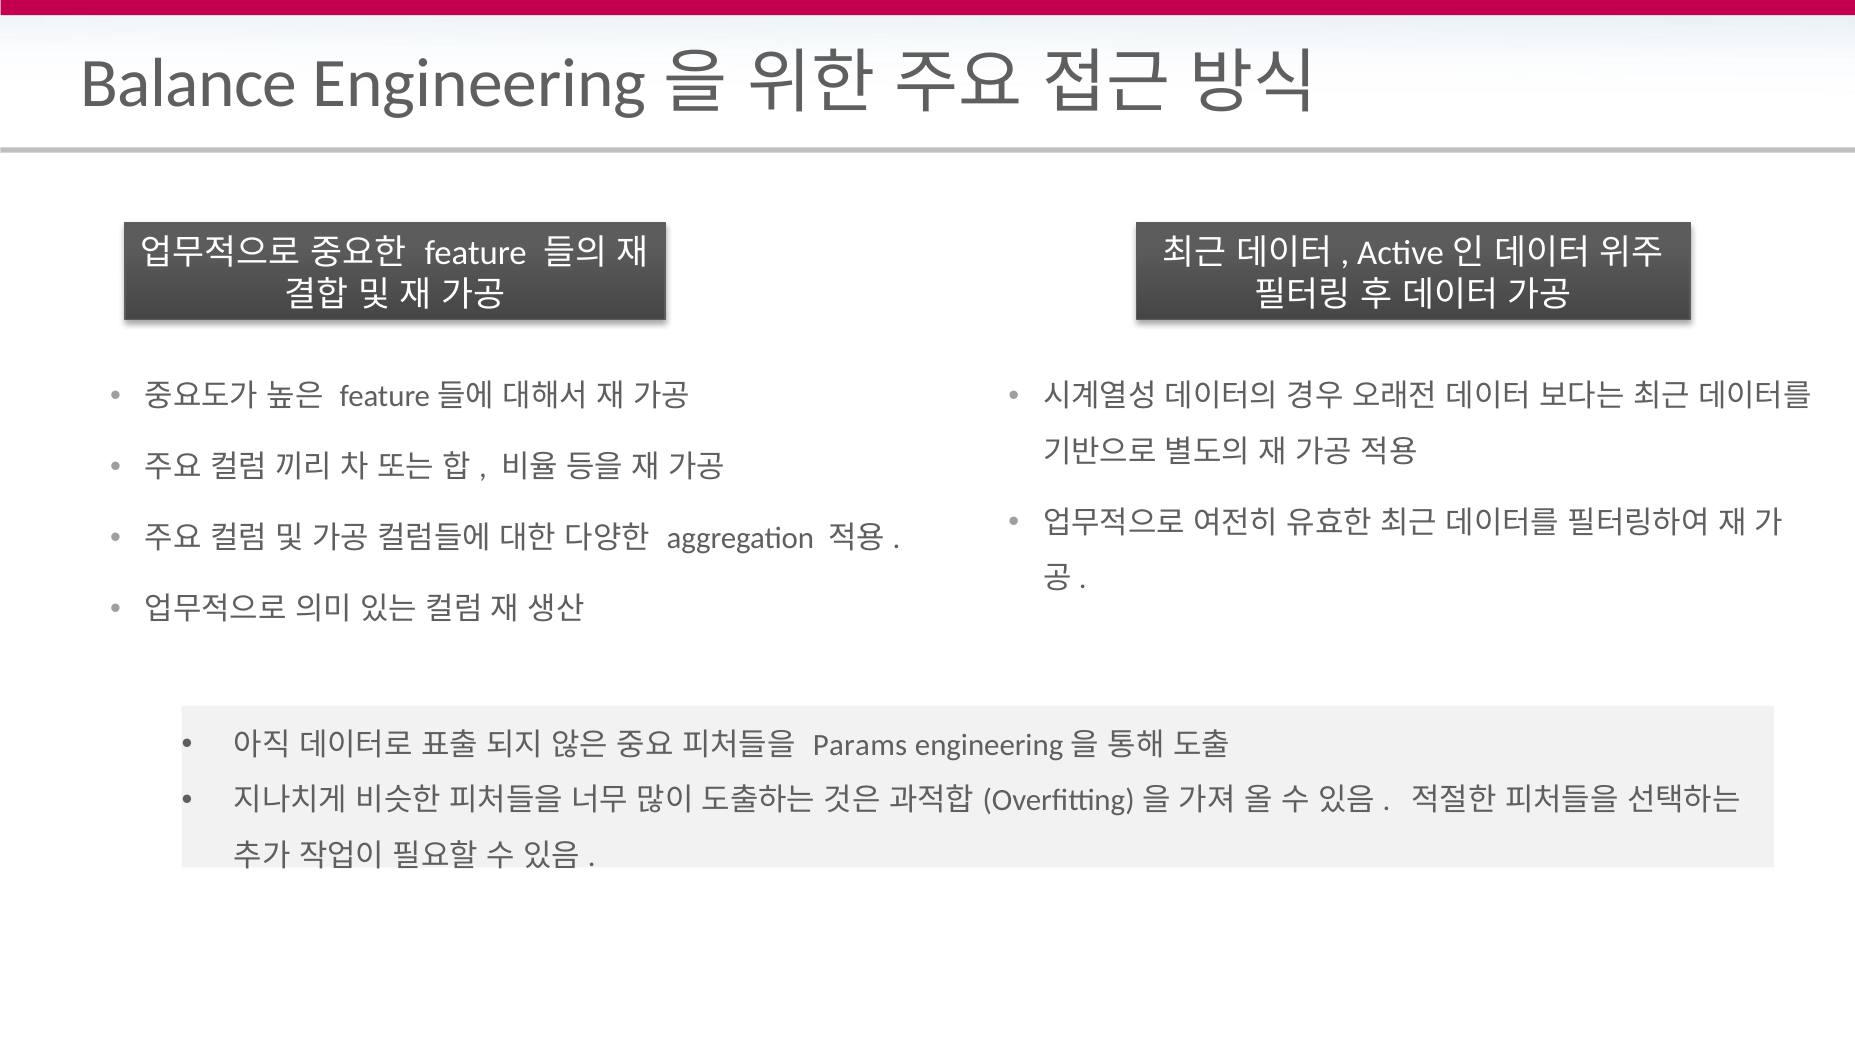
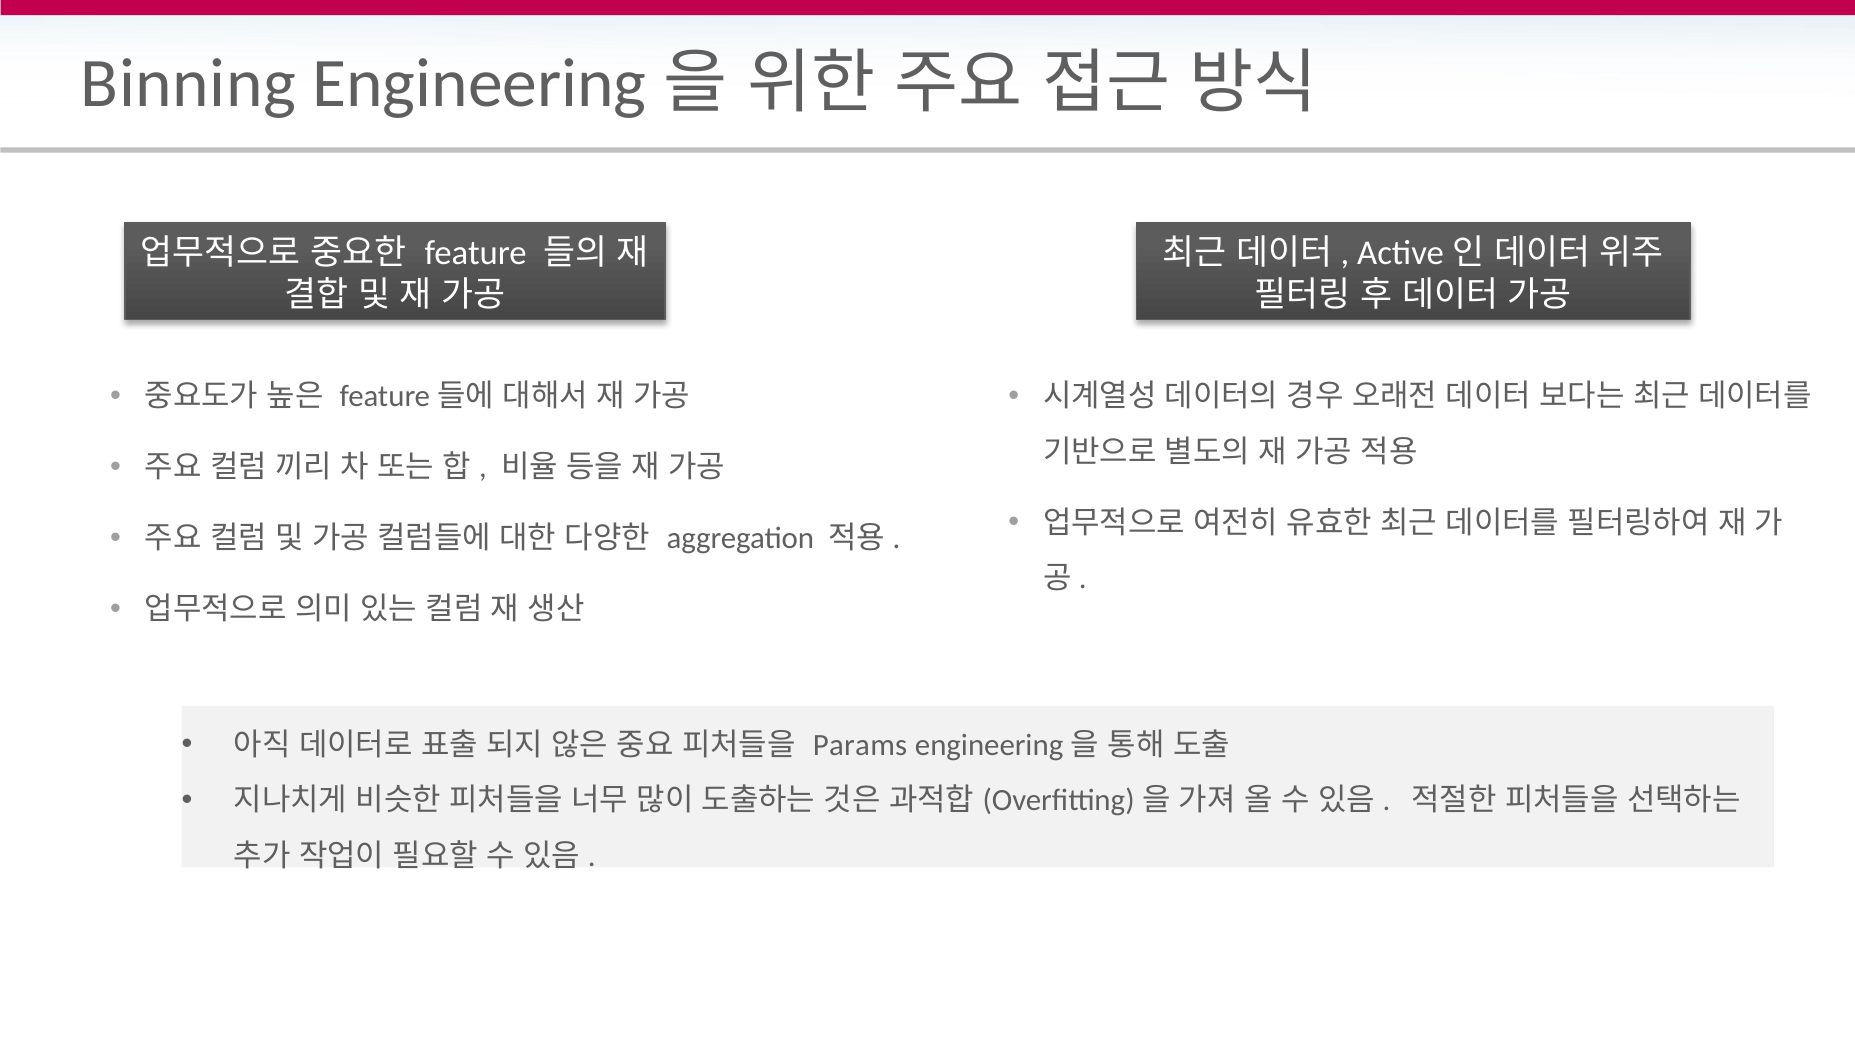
Balance: Balance -> Binning (189, 84)
